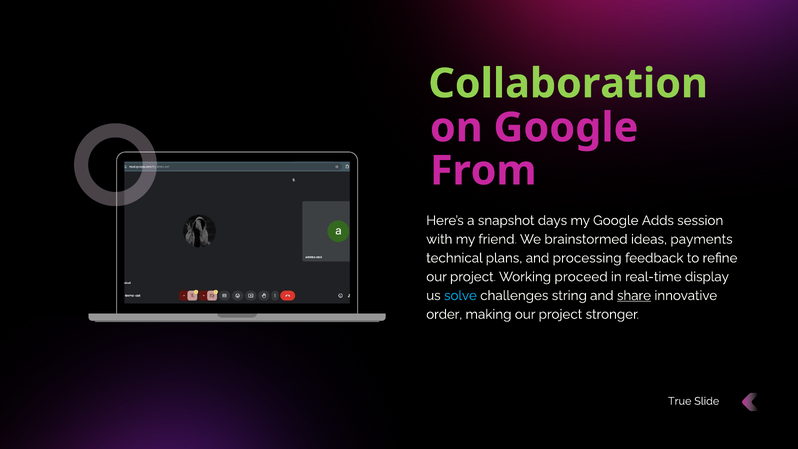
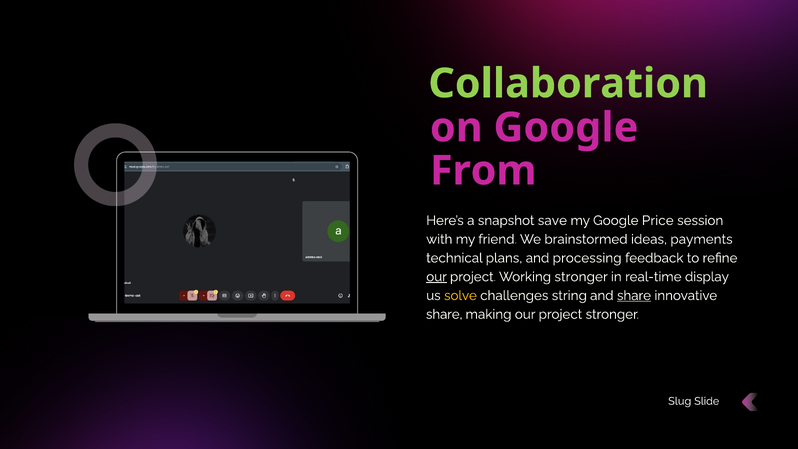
days: days -> save (552, 220)
Adds: Adds -> Price (658, 220)
our underline: none -> present (437, 277)
Working proceed: proceed -> stronger (581, 277)
solve colour: light blue -> yellow (460, 295)
order: order -> share (444, 314)
True: True -> Slug (680, 401)
